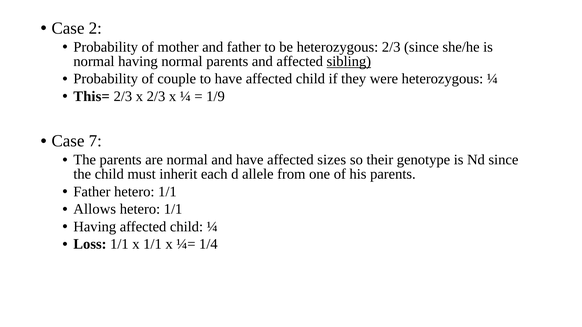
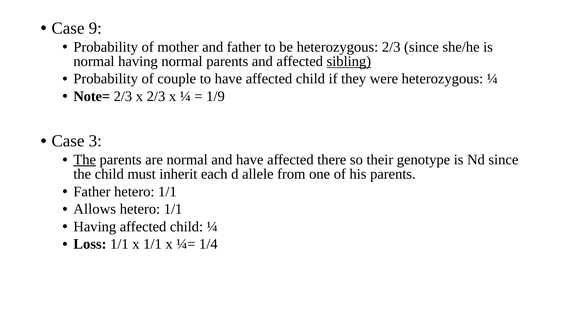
2: 2 -> 9 (95, 28)
This=: This= -> Note= (92, 96)
7: 7 -> 3 (95, 141)
The underline: none -> present (85, 160)
sizes: sizes -> there (332, 160)
